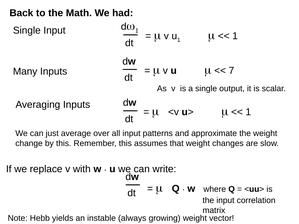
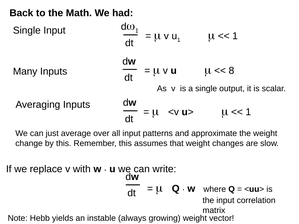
7: 7 -> 8 (231, 71)
